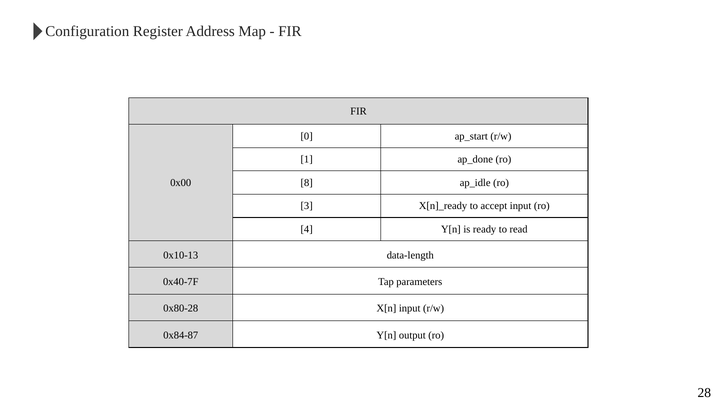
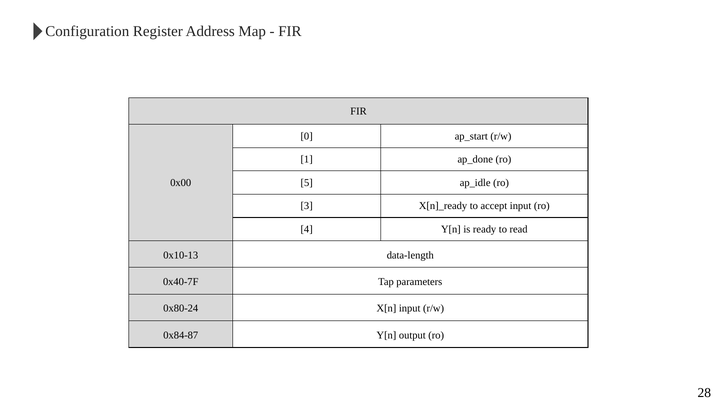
8: 8 -> 5 (307, 183)
0x80-28: 0x80-28 -> 0x80-24 (181, 309)
